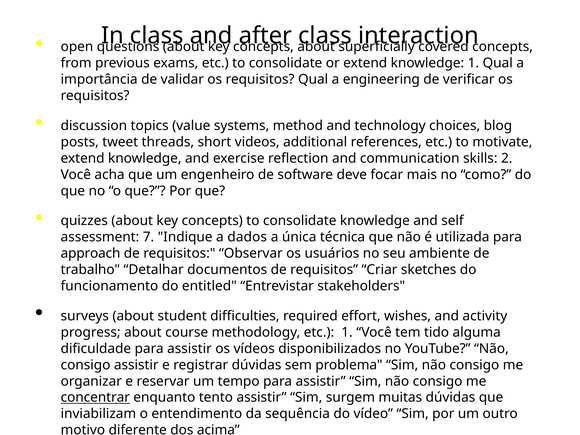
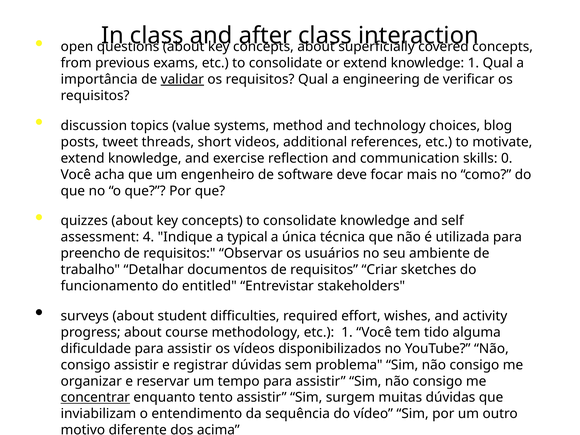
validar underline: none -> present (182, 79)
2: 2 -> 0 (507, 158)
7: 7 -> 4 (149, 237)
dados: dados -> typical (247, 237)
approach: approach -> preencho (91, 253)
